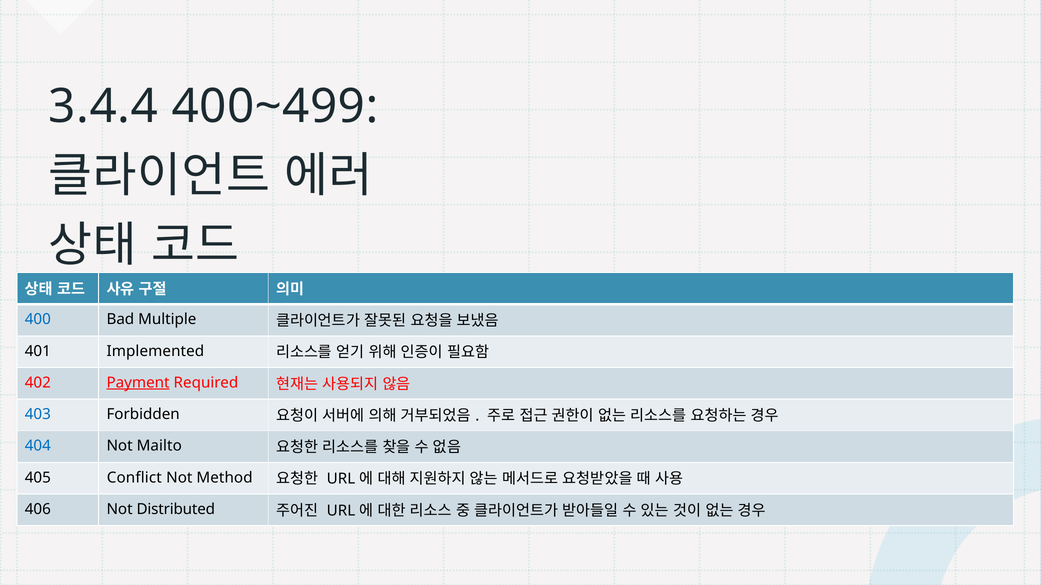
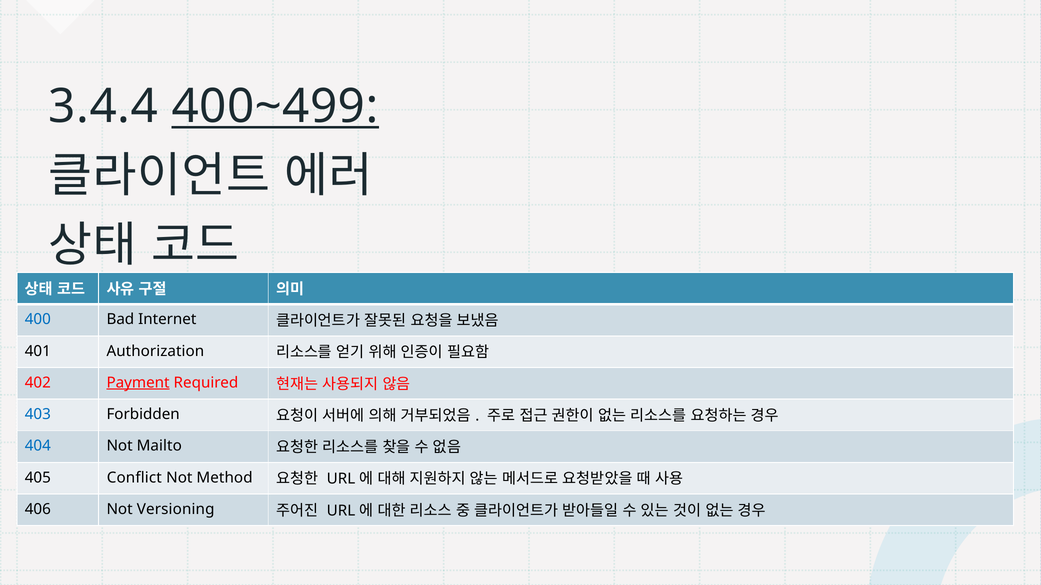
400~499 underline: none -> present (275, 107)
Multiple: Multiple -> Internet (167, 320)
Implemented: Implemented -> Authorization (155, 351)
Distributed: Distributed -> Versioning (176, 510)
